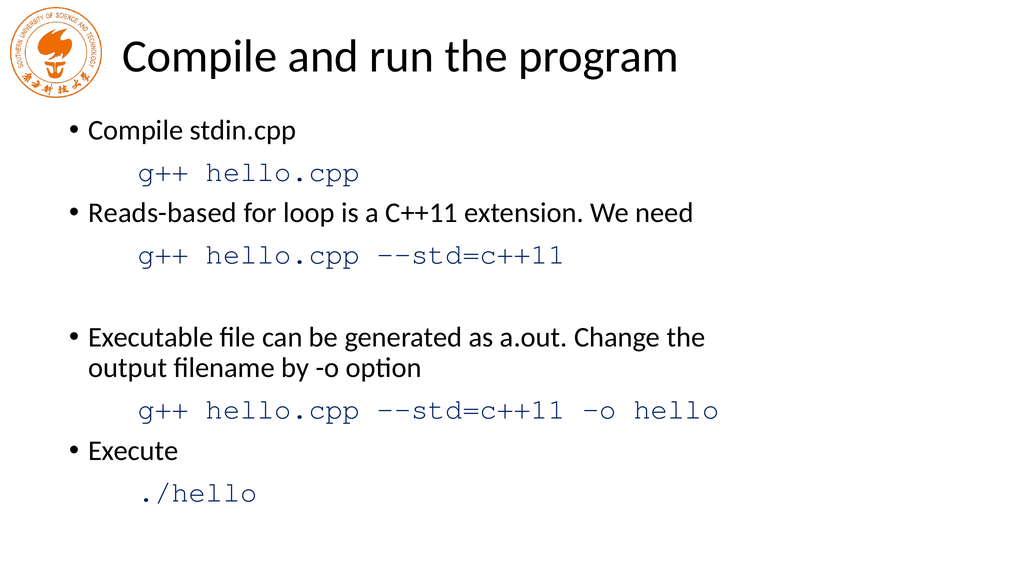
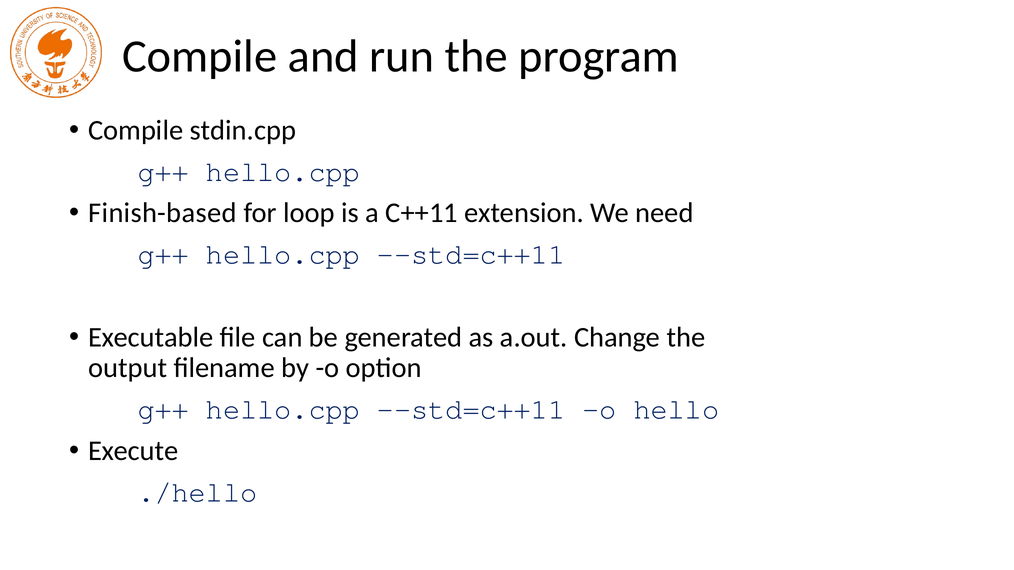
Reads-based: Reads-based -> Finish-based (162, 213)
